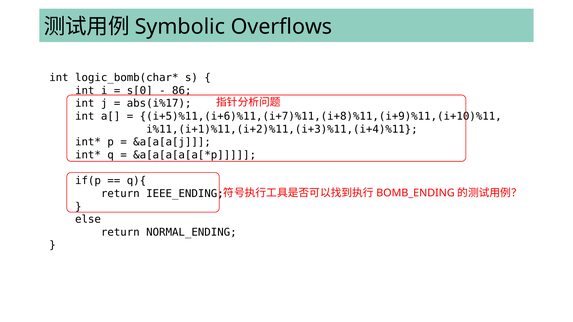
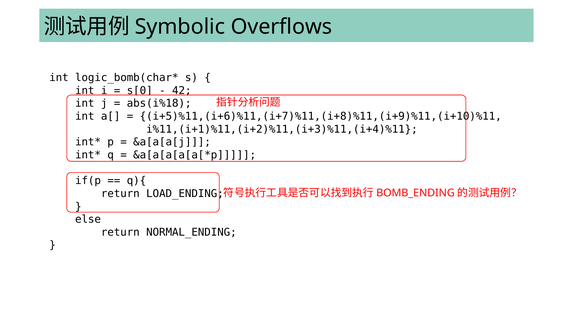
86: 86 -> 42 (182, 91)
abs(i%17: abs(i%17 -> abs(i%18 (159, 104)
IEEE_ENDING: IEEE_ENDING -> LOAD_ENDING (185, 194)
